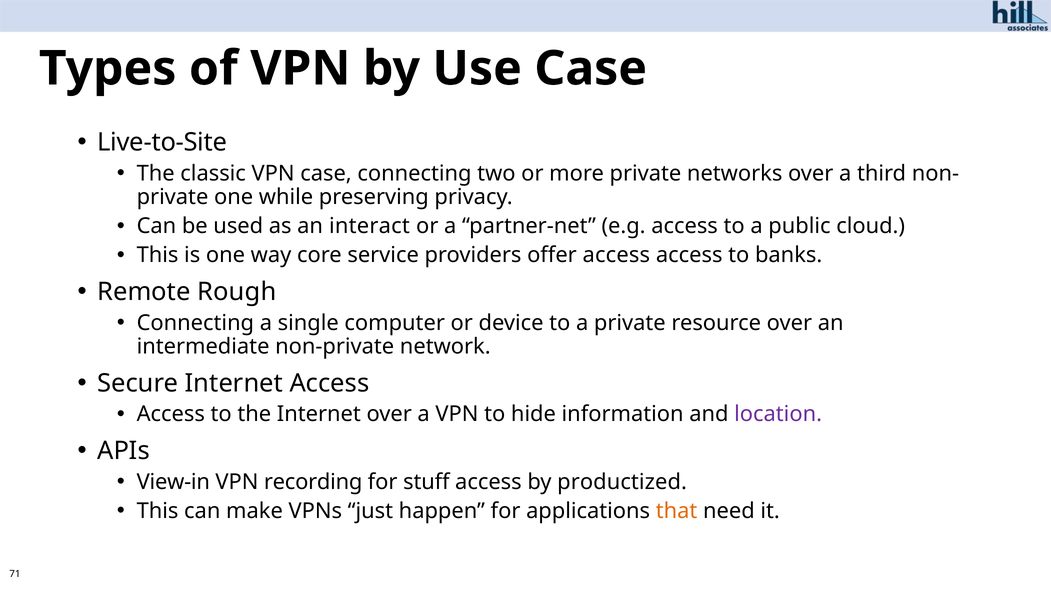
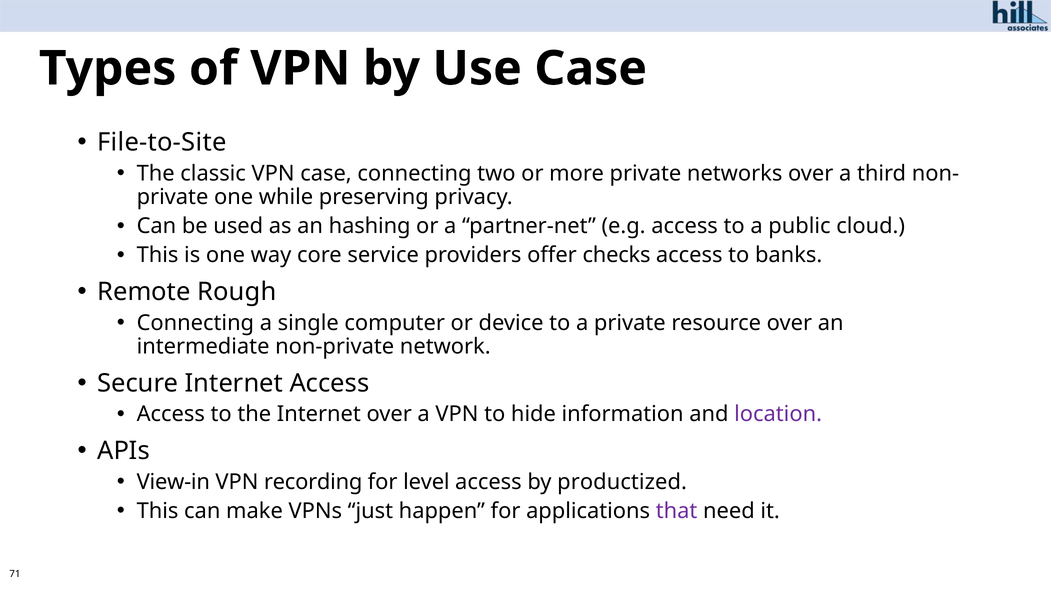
Live-to-Site: Live-to-Site -> File-to-Site (162, 142)
interact: interact -> hashing (370, 226)
offer access: access -> checks (617, 255)
stuff: stuff -> level (426, 482)
that colour: orange -> purple (677, 511)
